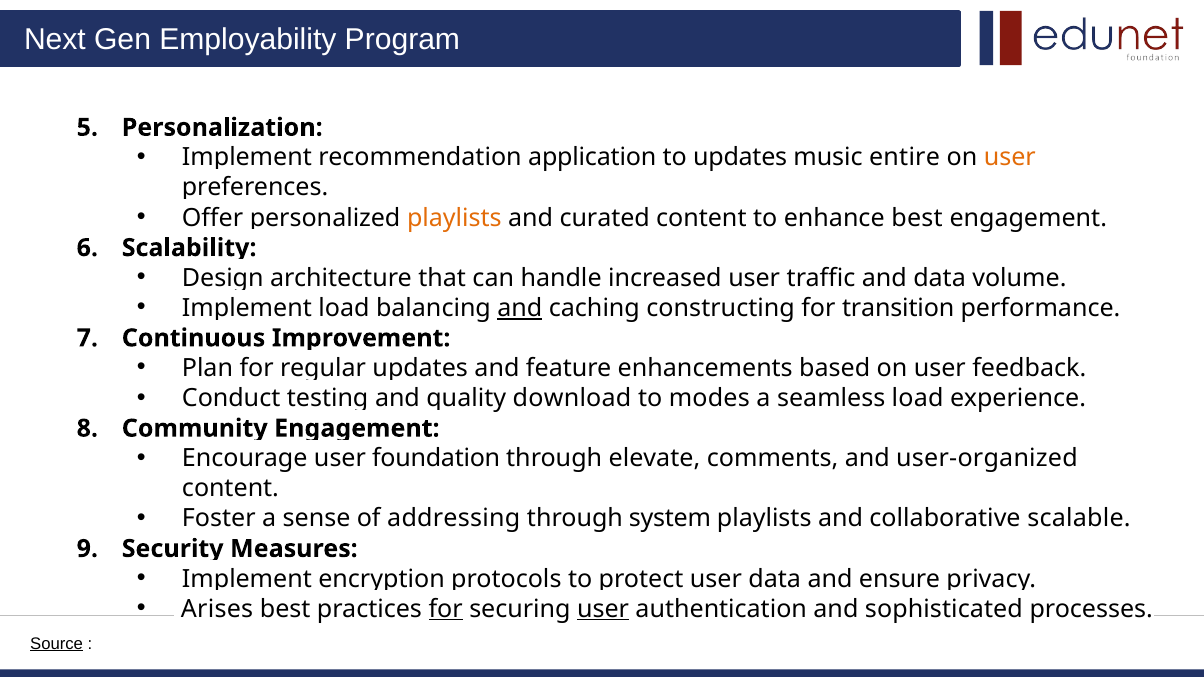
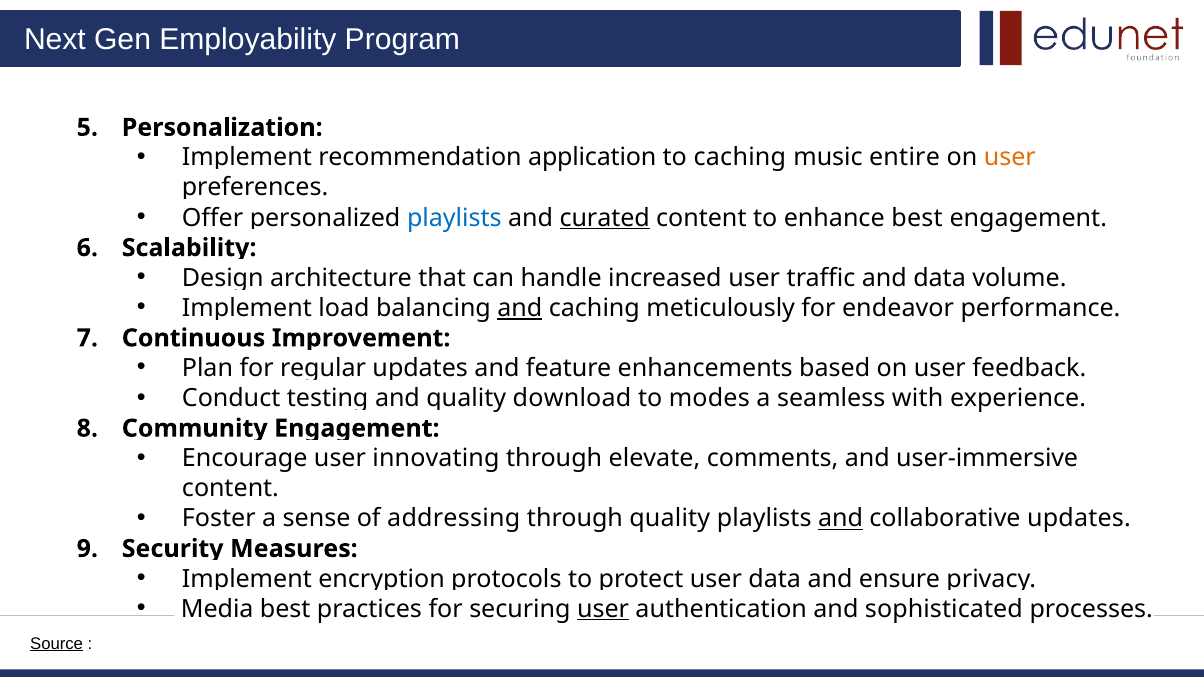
to updates: updates -> caching (740, 158)
playlists colour: orange -> blue (454, 218)
curated underline: none -> present (605, 218)
constructing: constructing -> meticulously (721, 308)
transition: transition -> endeavor (898, 308)
seamless load: load -> with (918, 398)
foundation: foundation -> innovating (436, 459)
user-organized: user-organized -> user-immersive (987, 459)
through system: system -> quality (670, 519)
and underline: none -> present (841, 519)
collaborative scalable: scalable -> updates (1079, 519)
Arises: Arises -> Media (217, 609)
for underline: present -> none (446, 609)
